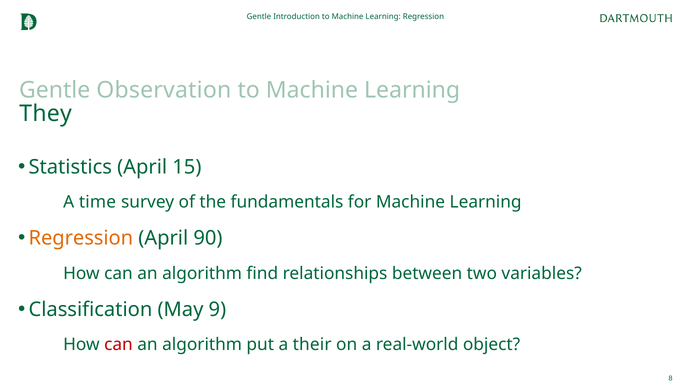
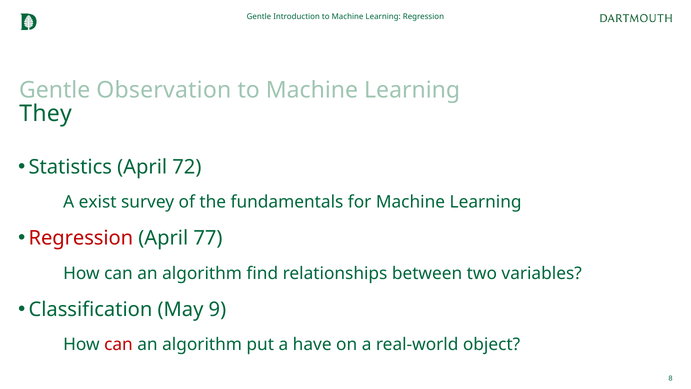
15: 15 -> 72 (187, 167)
time: time -> exist (98, 202)
Regression colour: orange -> red (81, 238)
90: 90 -> 77 (208, 238)
their: their -> have (312, 344)
